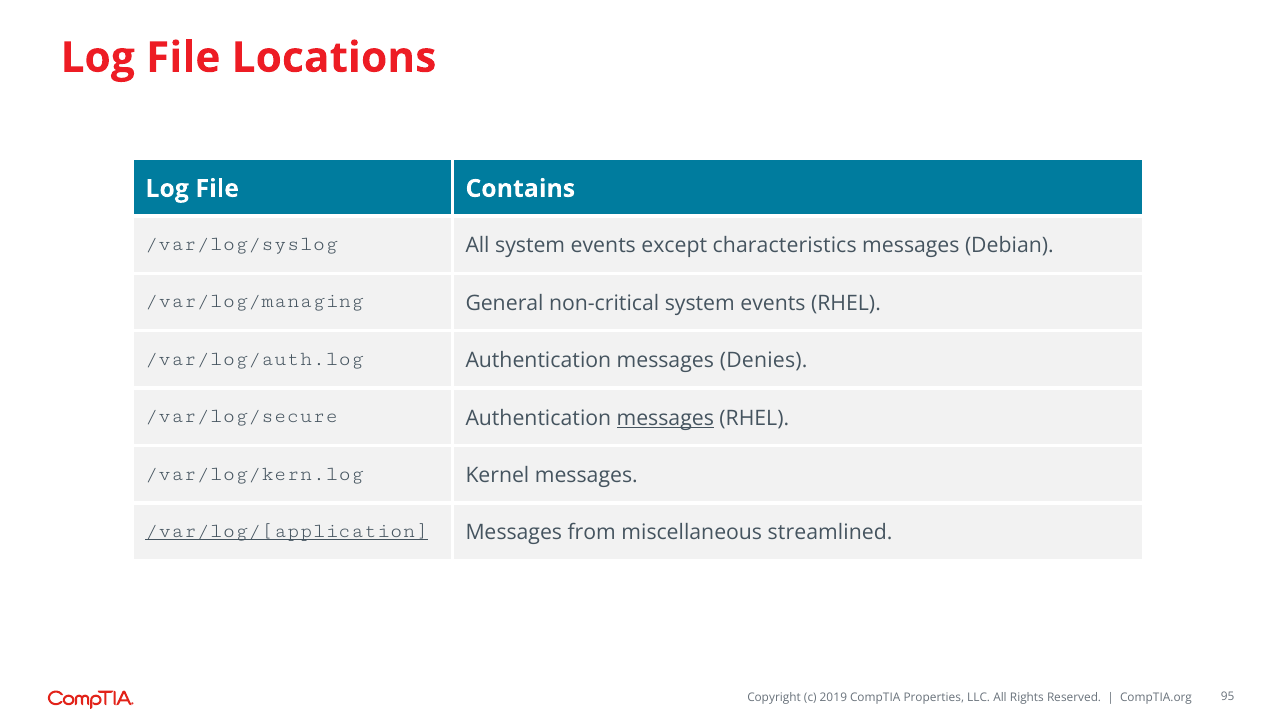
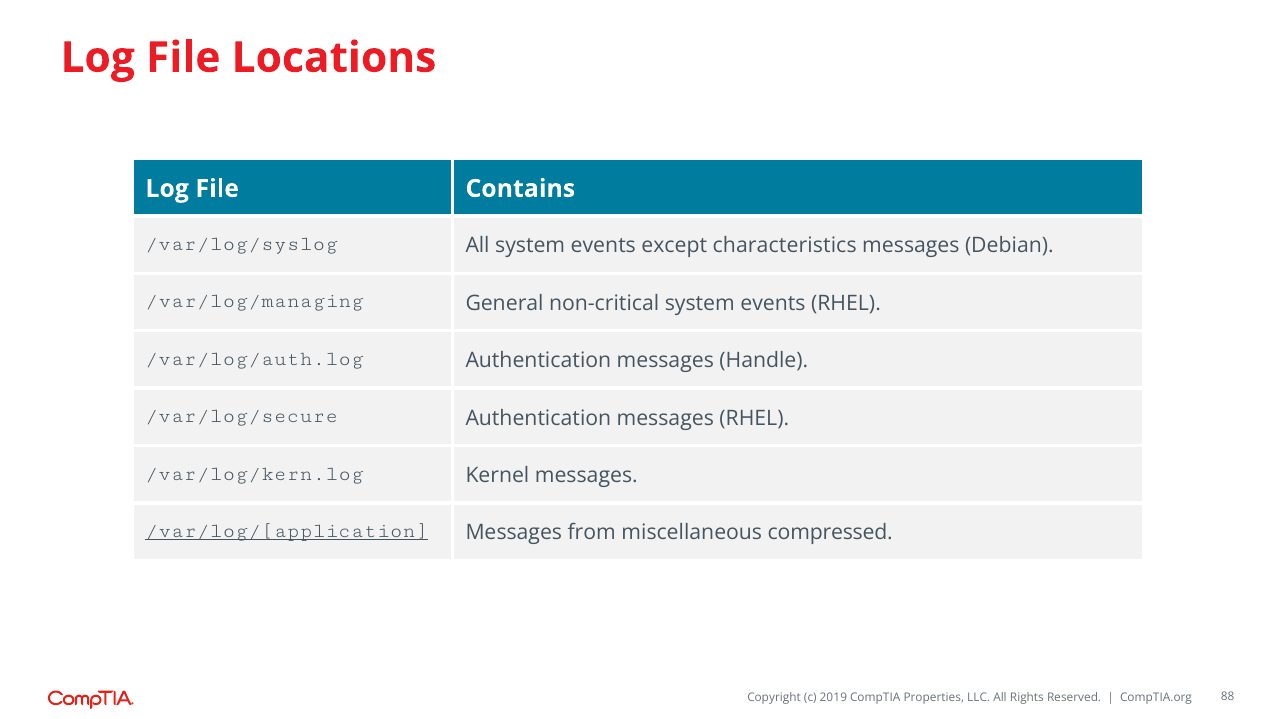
Denies: Denies -> Handle (764, 360)
messages underline: present -> none (665, 418)
streamlined: streamlined -> compressed (830, 532)
95: 95 -> 88 (1228, 696)
